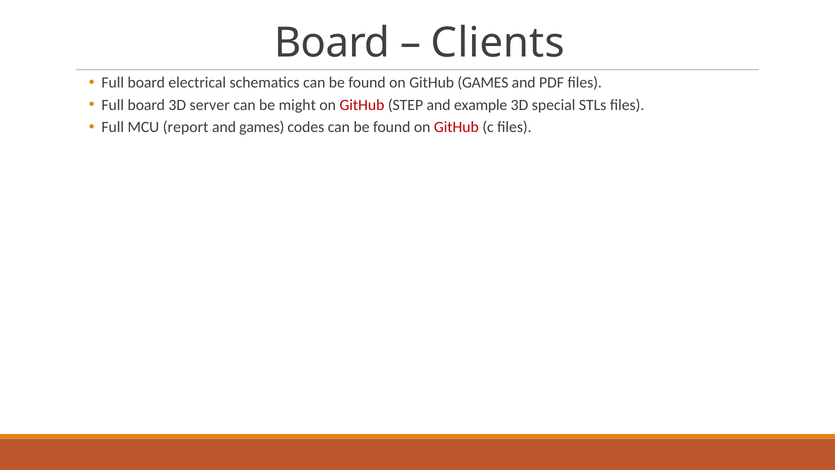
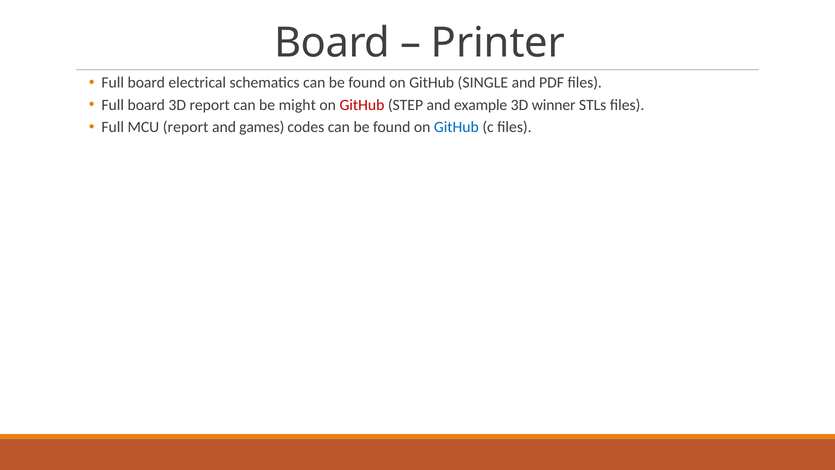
Clients: Clients -> Printer (498, 43)
GitHub GAMES: GAMES -> SINGLE (483, 83)
3D server: server -> report (210, 105)
special: special -> winner (554, 105)
GitHub colour: red -> blue (456, 127)
